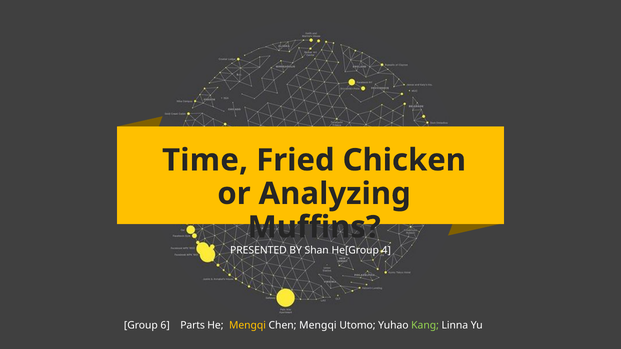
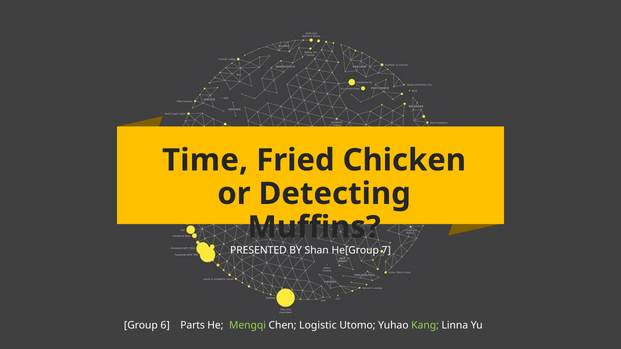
Analyzing: Analyzing -> Detecting (335, 194)
4: 4 -> 7 (386, 251)
Mengqi colour: yellow -> light green (248, 326)
Chen Mengqi: Mengqi -> Logistic (318, 326)
